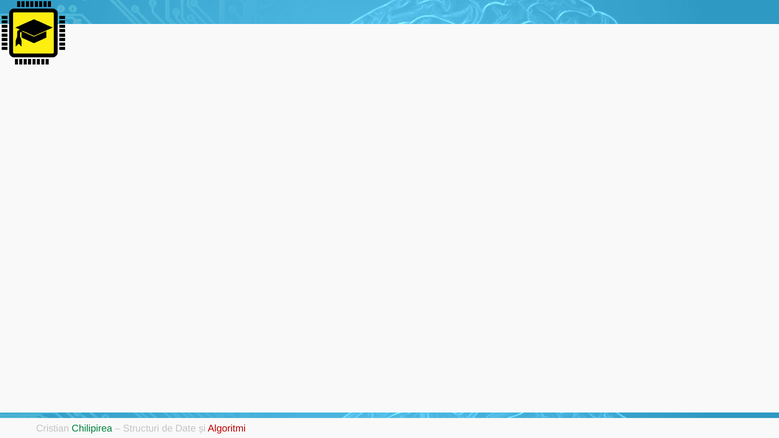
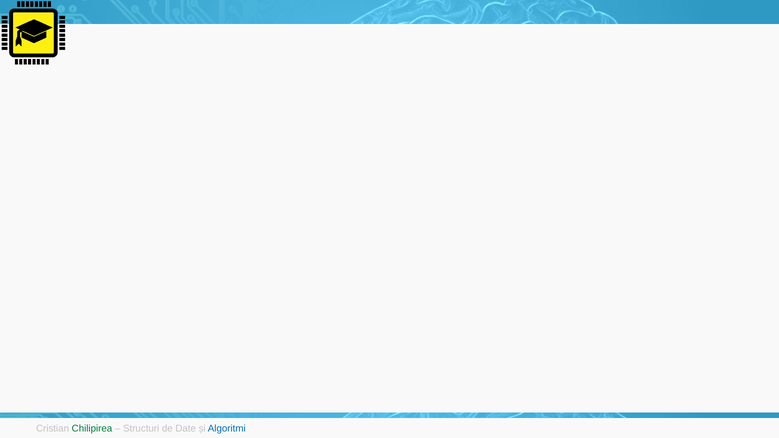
Algoritmi colour: red -> blue (227, 429)
